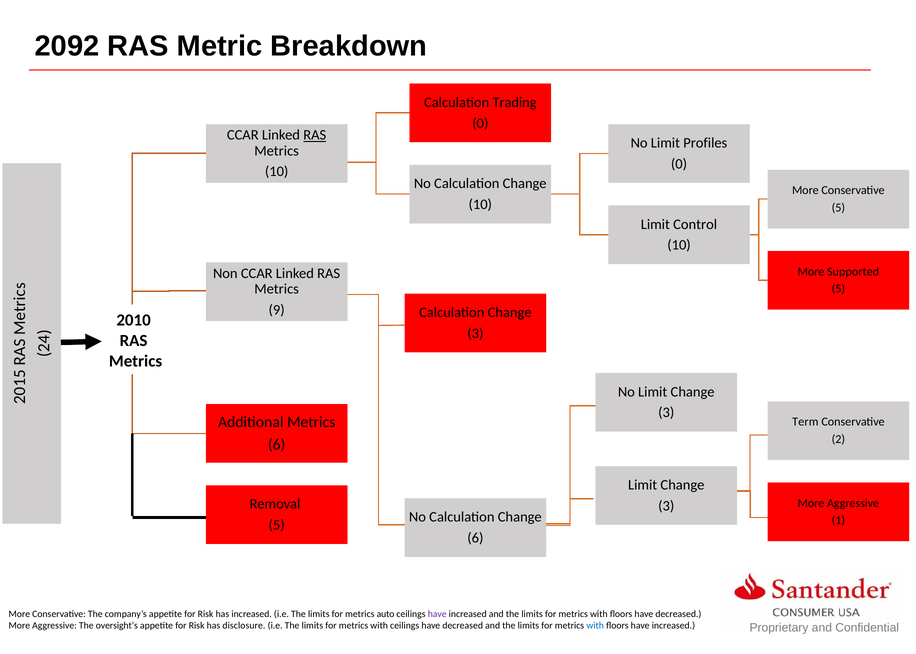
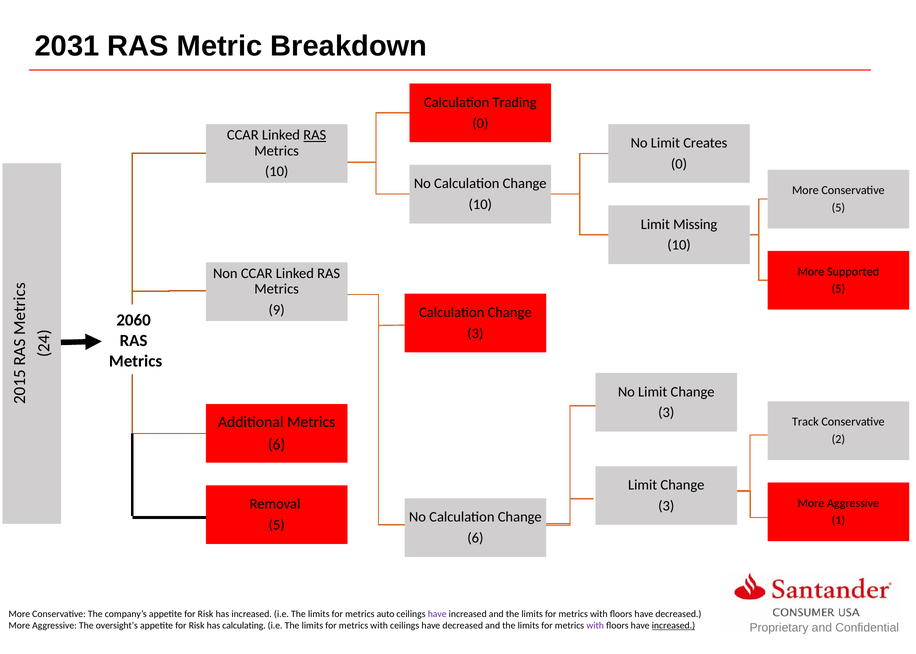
2092: 2092 -> 2031 (67, 46)
Profiles: Profiles -> Creates (705, 143)
Control: Control -> Missing (695, 224)
2010: 2010 -> 2060 (134, 320)
Term: Term -> Track (805, 422)
disclosure: disclosure -> calculating (244, 626)
with colour: blue -> purple (595, 626)
increased underline: none -> present (673, 626)
